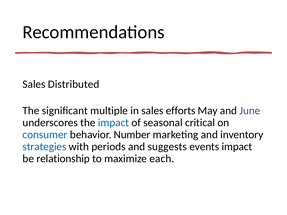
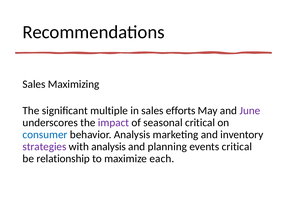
Distributed: Distributed -> Maximizing (74, 84)
impact colour: blue -> purple (114, 123)
behavior Number: Number -> Analysis (132, 135)
strategies colour: blue -> purple (44, 147)
with periods: periods -> analysis (109, 147)
suggests: suggests -> planning (167, 147)
events impact: impact -> critical (237, 147)
